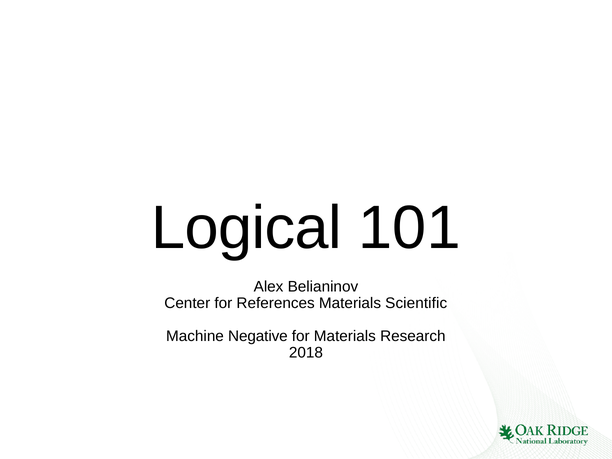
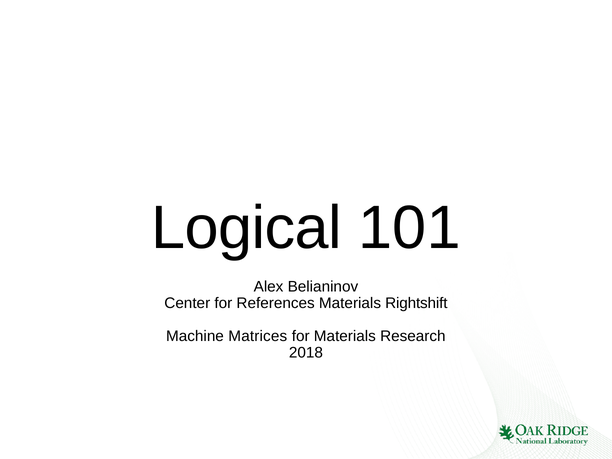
Scientific: Scientific -> Rightshift (416, 303)
Negative: Negative -> Matrices (258, 336)
